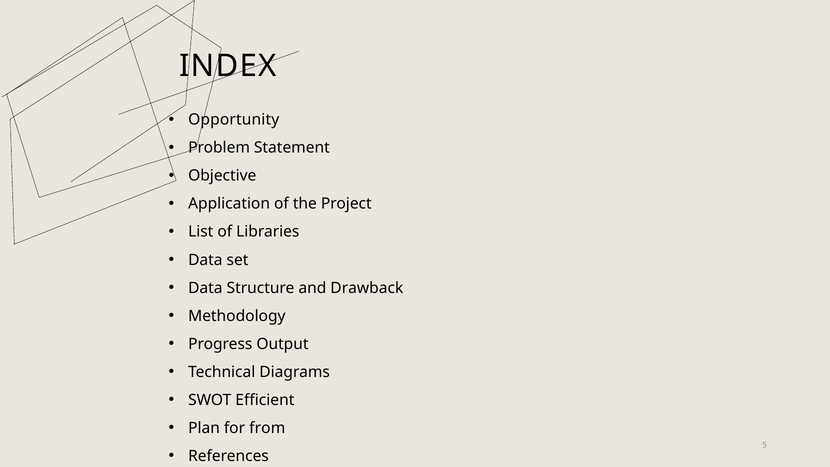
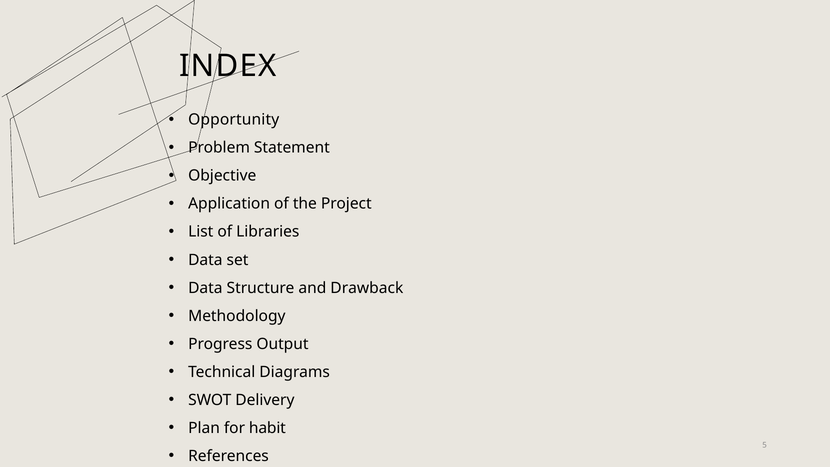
Efficient: Efficient -> Delivery (265, 400)
from: from -> habit (267, 428)
